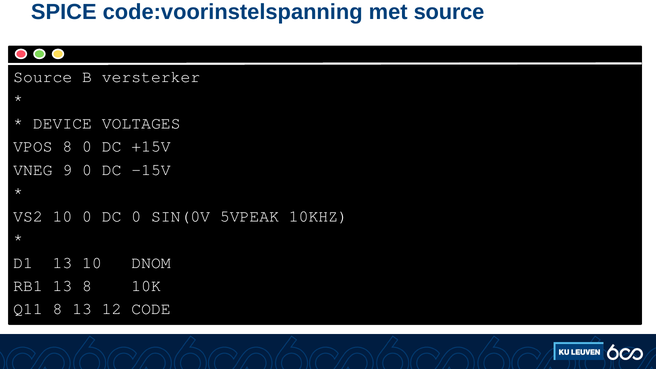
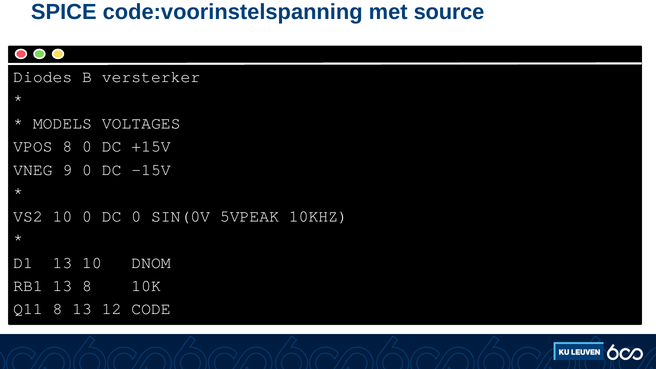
Source: Source -> Diodes (43, 77)
DEVICE: DEVICE -> MODELS (62, 123)
